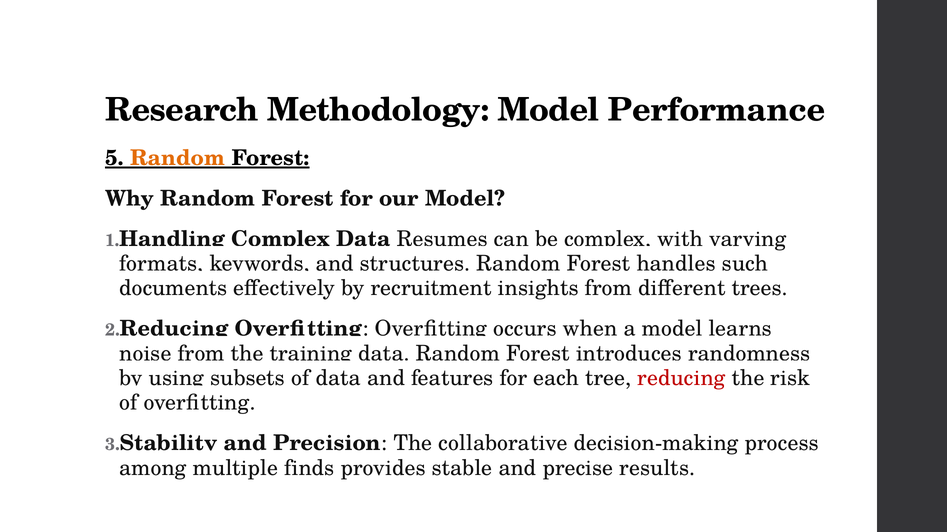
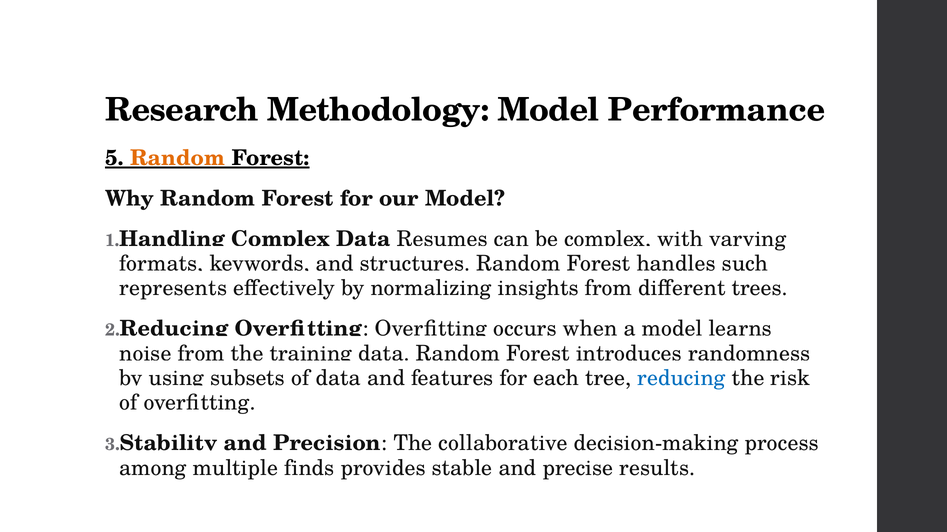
documents: documents -> represents (173, 289)
recruitment: recruitment -> normalizing (431, 289)
reducing colour: red -> blue (681, 379)
